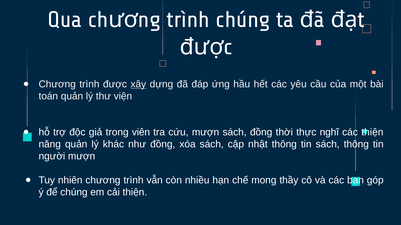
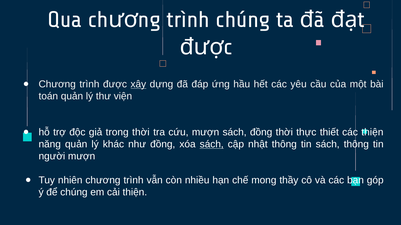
trong viên: viên -> thời (141, 133)
nghĩ: nghĩ -> thiết (329, 133)
sách underline: none -> present (212, 145)
